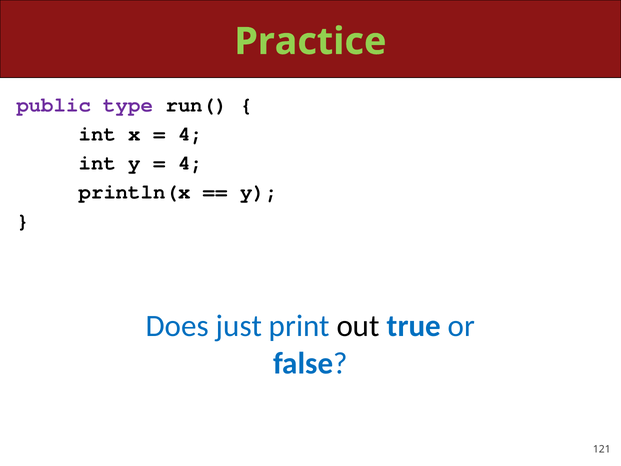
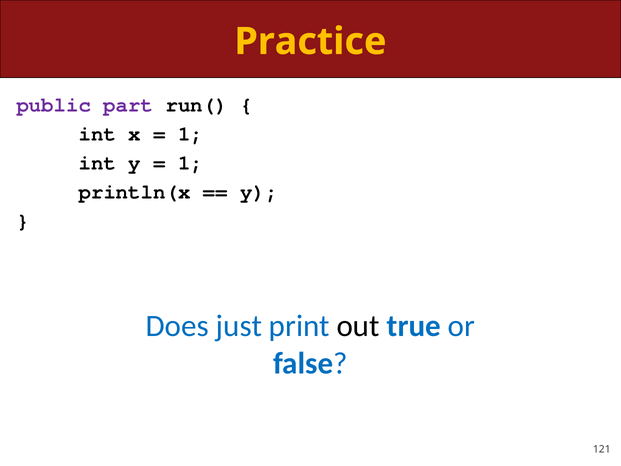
Practice colour: light green -> yellow (310, 41)
type: type -> part (128, 105)
4: 4 -> 1 (190, 134)
4: 4 -> 1 (190, 163)
